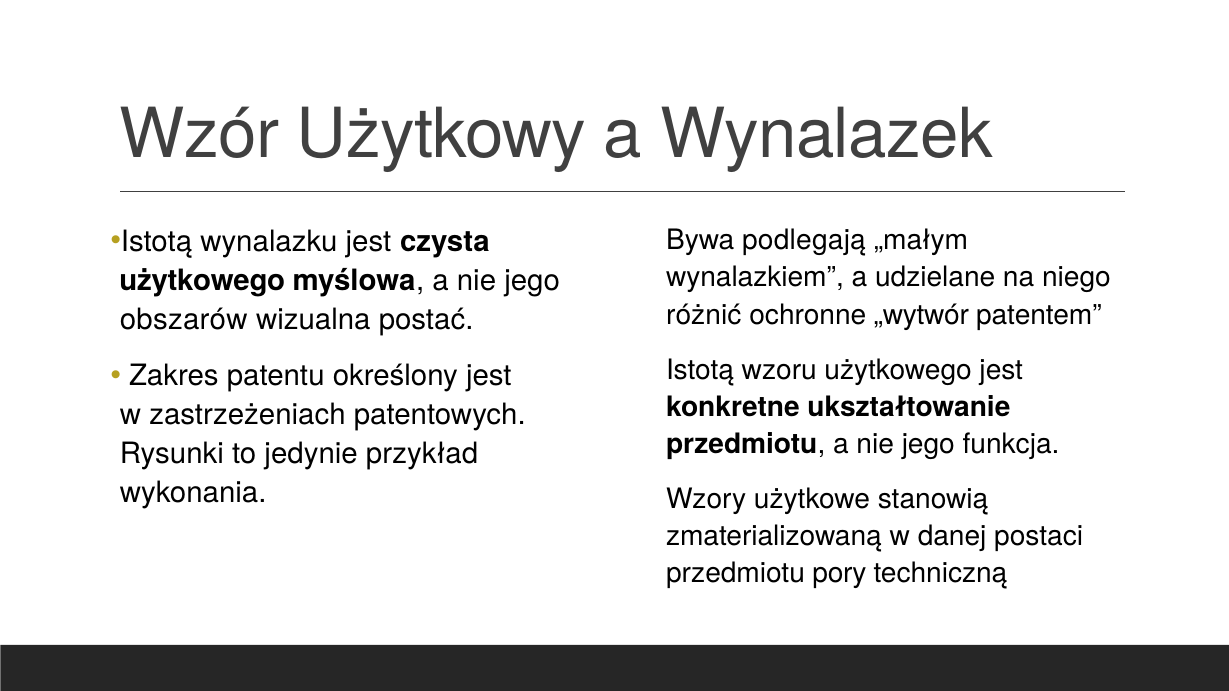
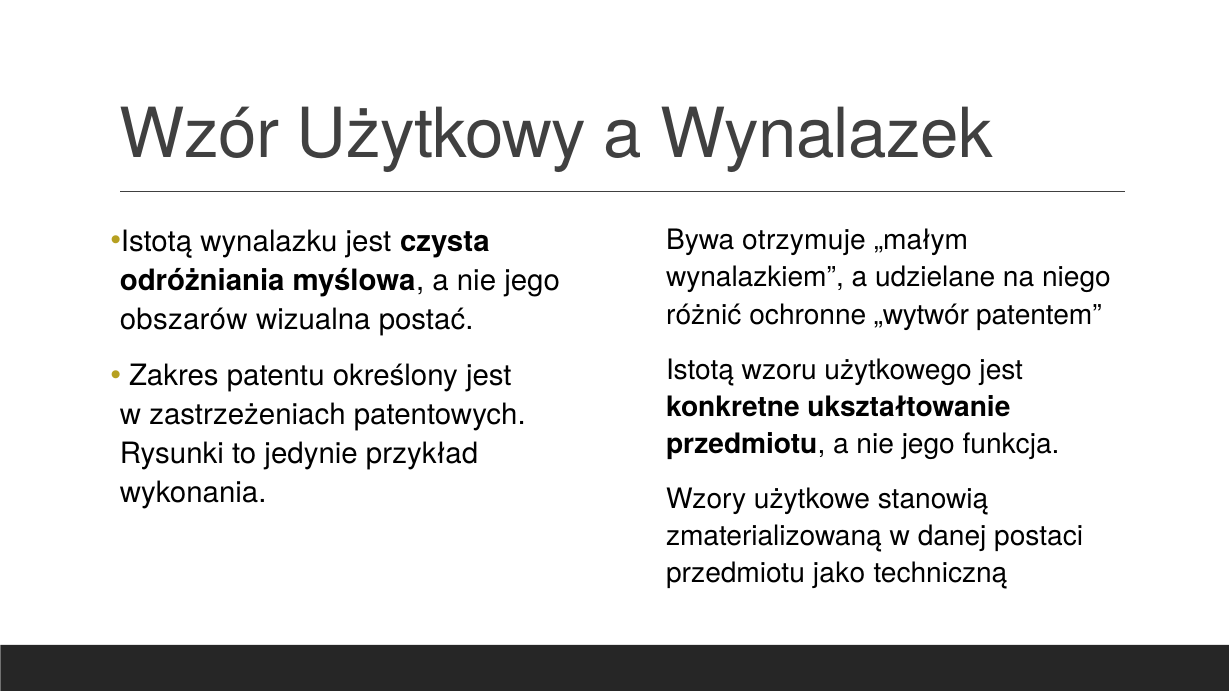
podlegają: podlegają -> otrzymuje (804, 241)
użytkowego: użytkowego -> odróżniania (202, 281)
pory: pory -> jako (839, 574)
